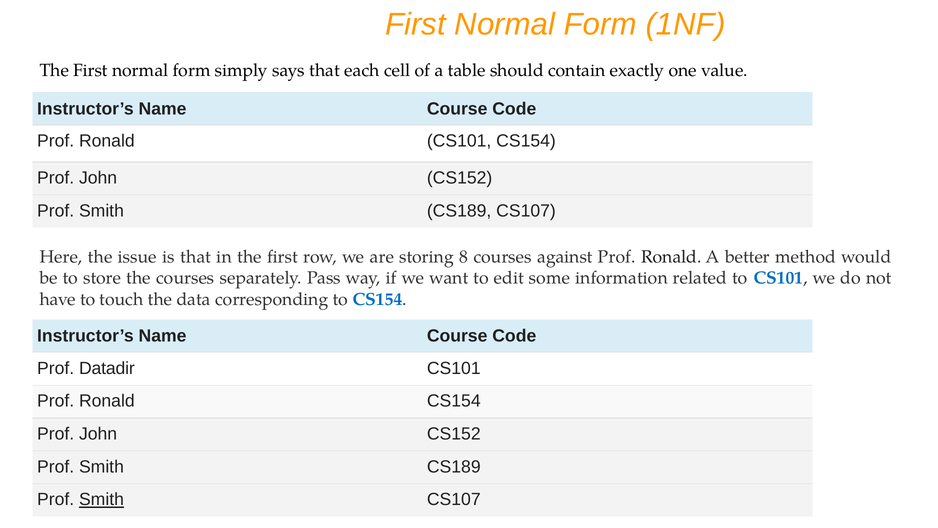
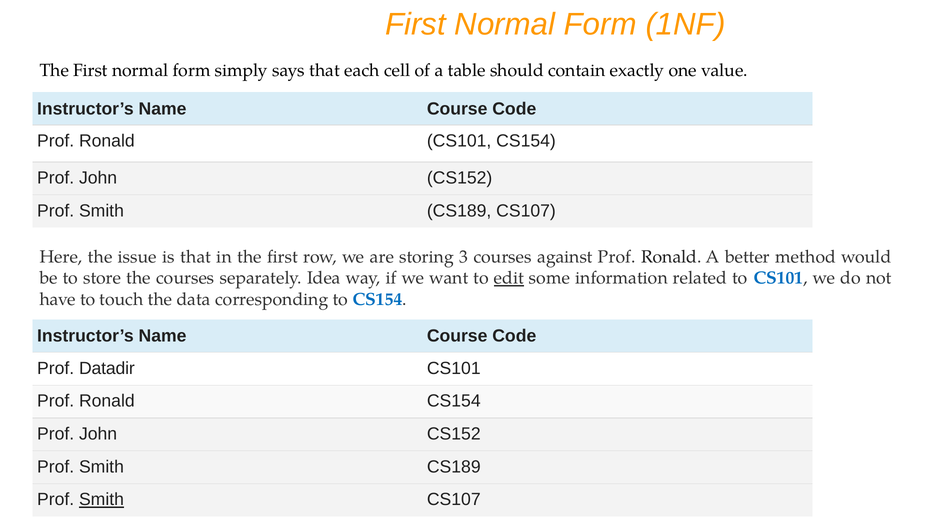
8: 8 -> 3 (464, 257)
Pass: Pass -> Idea (324, 278)
edit underline: none -> present (509, 278)
